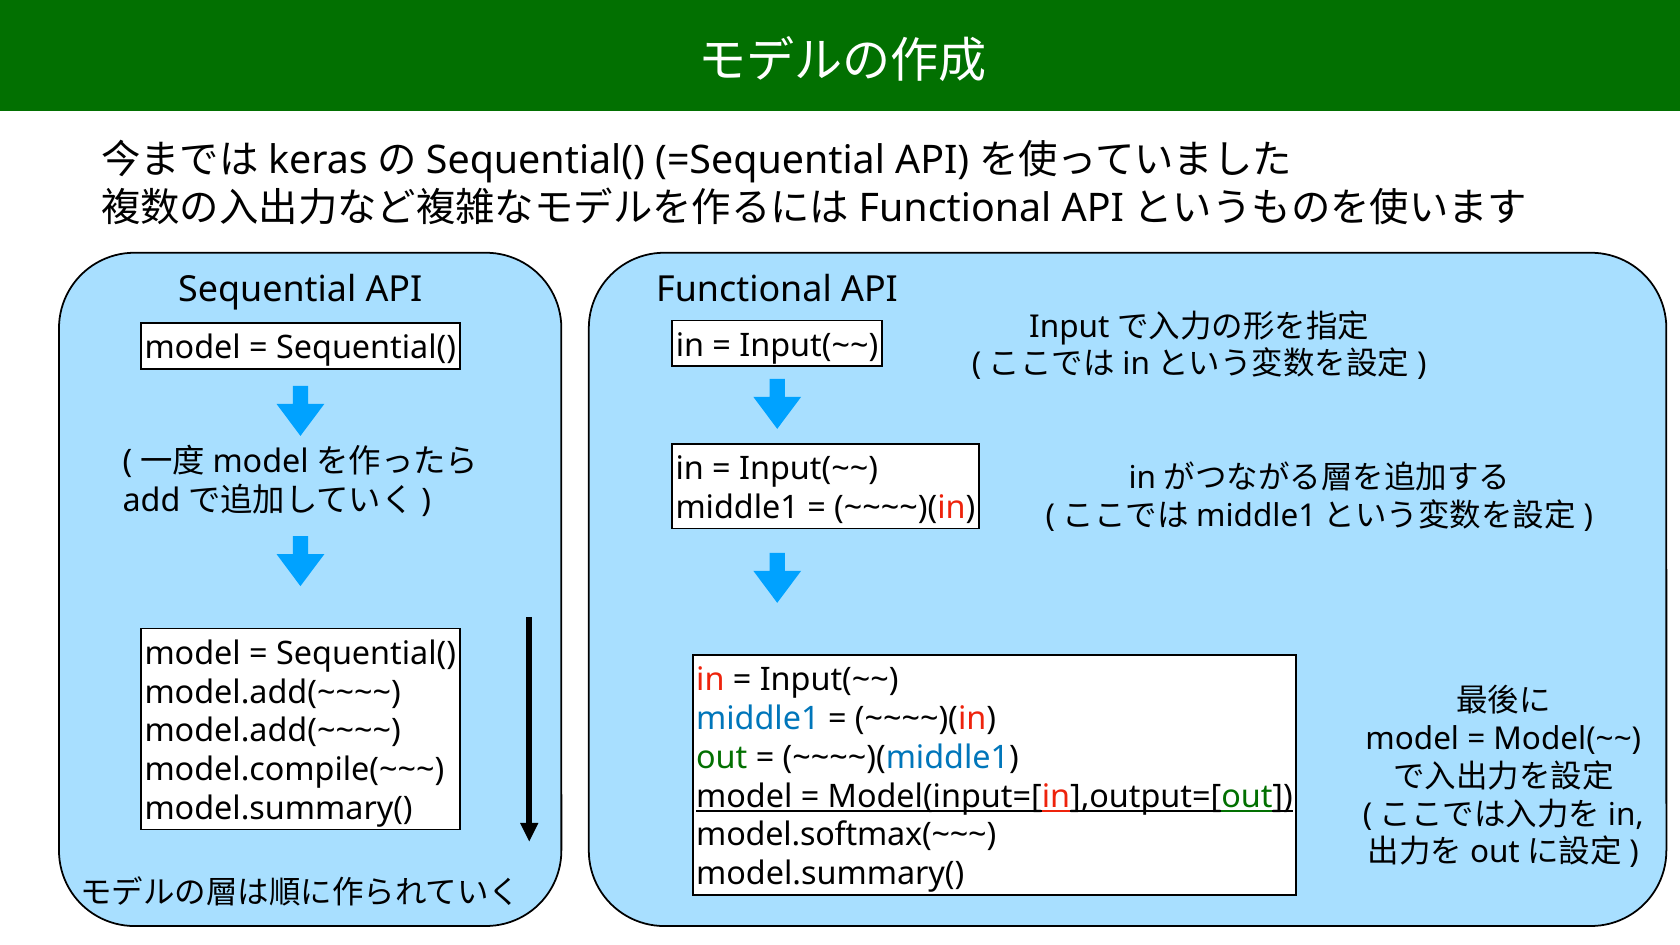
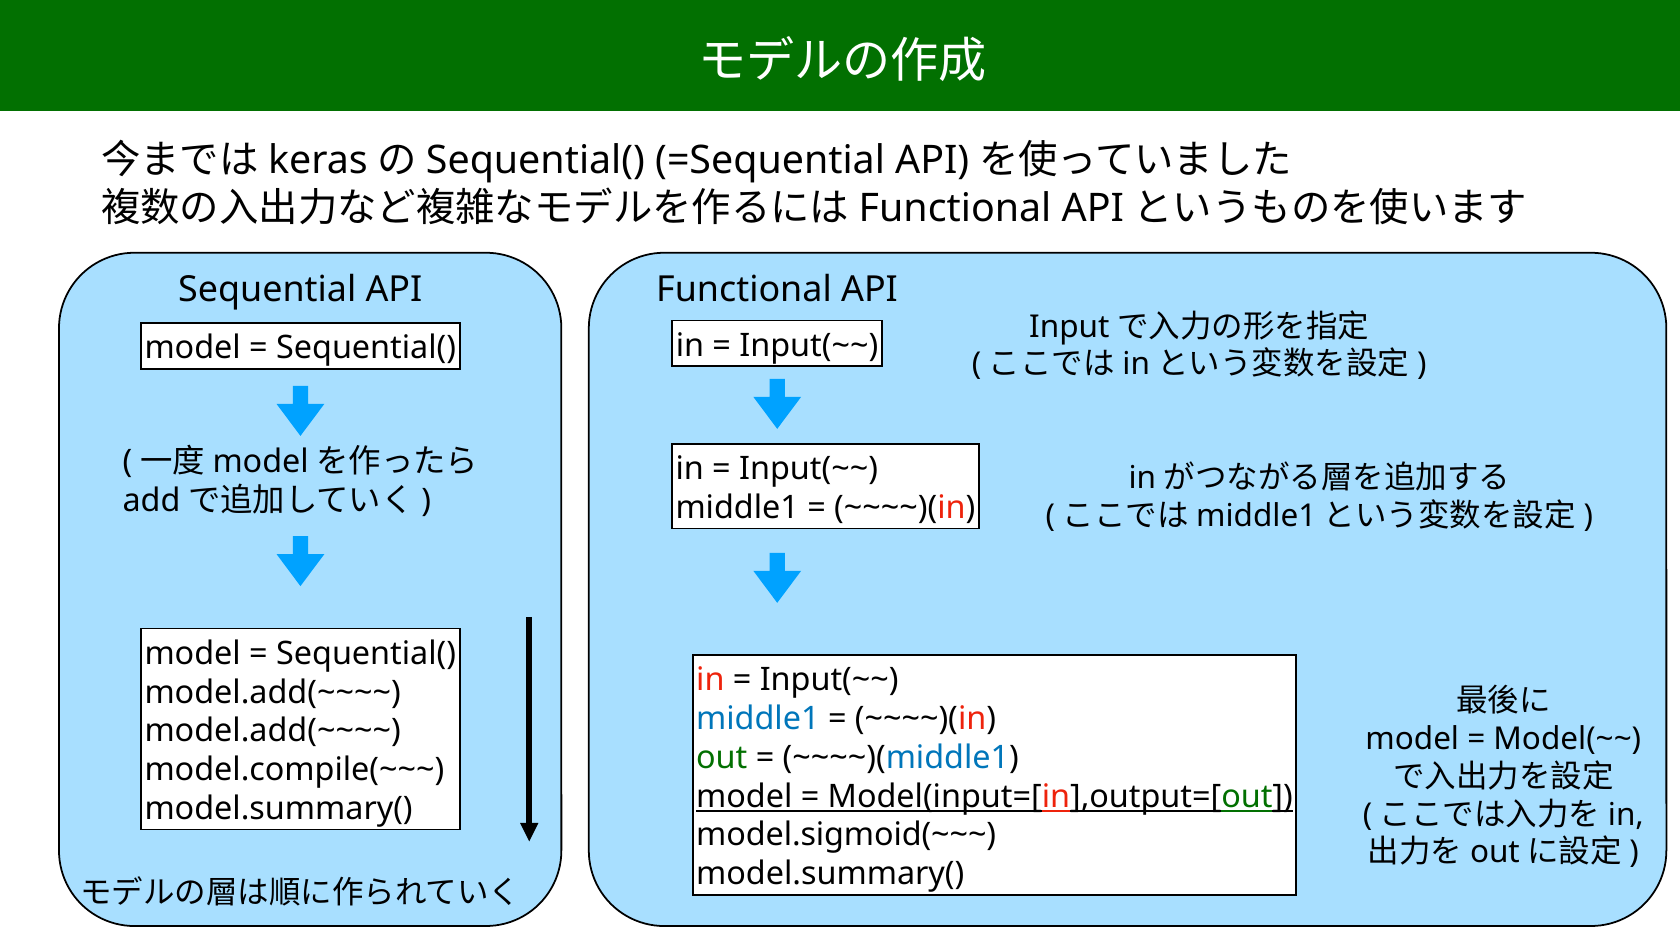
model.softmax(~~~: model.softmax(~~~ -> model.sigmoid(~~~ (846, 835)
